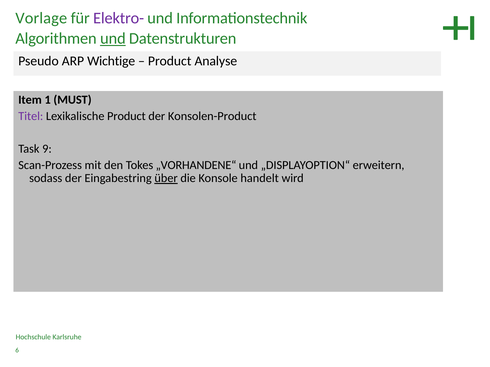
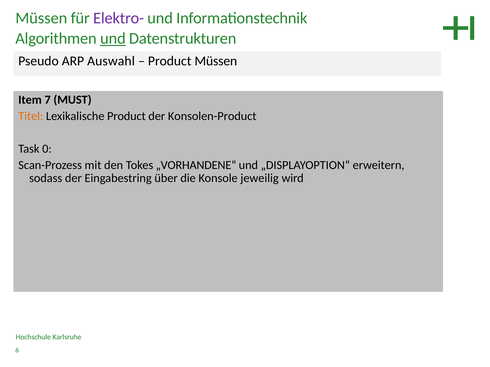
Vorlage: Vorlage -> Müssen (41, 18)
Wichtige: Wichtige -> Auswahl (111, 61)
Product Analyse: Analyse -> Müssen (216, 61)
1: 1 -> 7 (48, 100)
Titel colour: purple -> orange (31, 116)
9: 9 -> 0 (47, 149)
über underline: present -> none (166, 179)
handelt: handelt -> jeweilig (260, 179)
